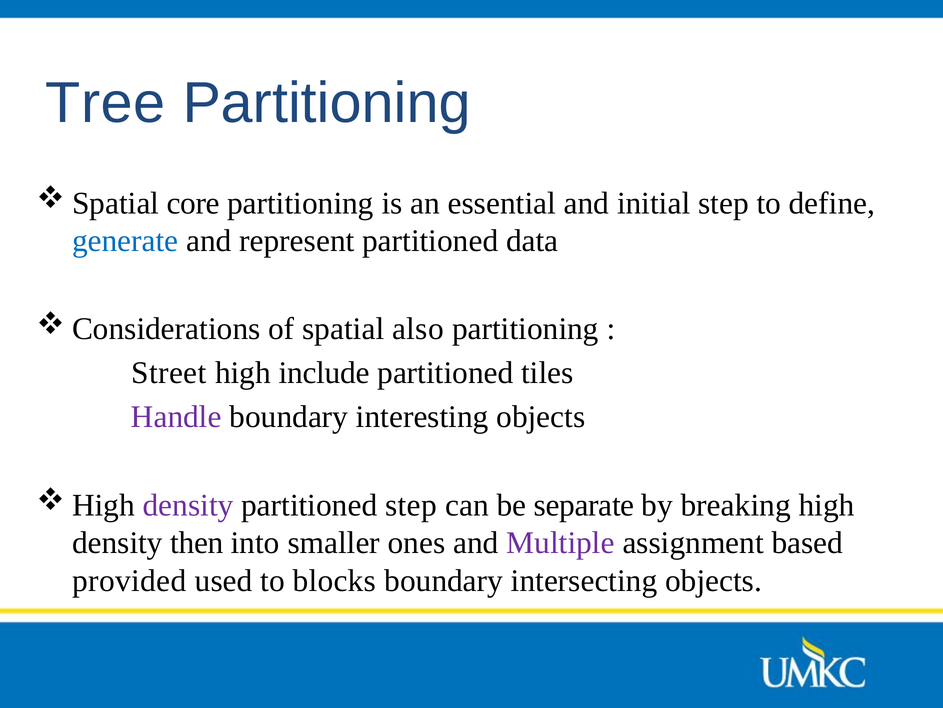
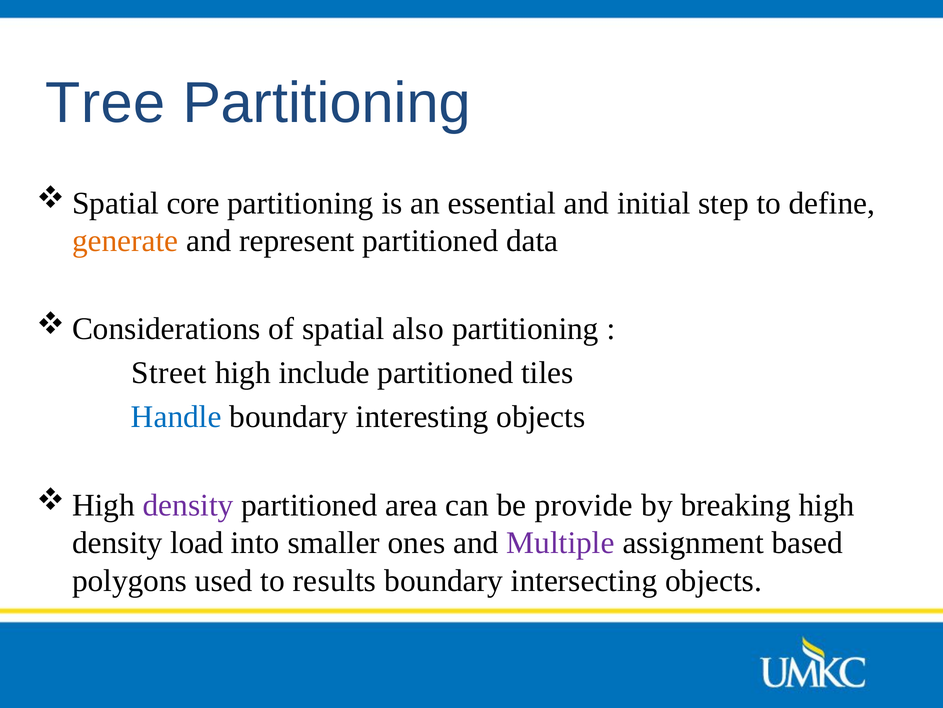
generate colour: blue -> orange (125, 241)
Handle colour: purple -> blue (176, 417)
partitioned step: step -> area (411, 505)
separate: separate -> provide (584, 505)
then: then -> load (197, 542)
provided: provided -> polygons (130, 580)
blocks: blocks -> results (334, 580)
